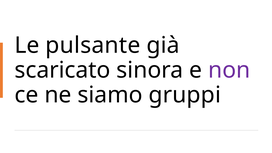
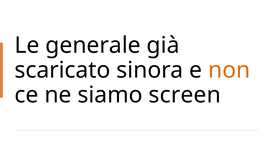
pulsante: pulsante -> generale (93, 45)
non colour: purple -> orange (229, 70)
gruppi: gruppi -> screen (185, 95)
